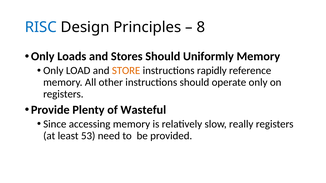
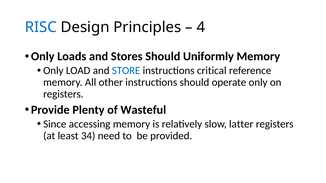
8: 8 -> 4 (201, 27)
STORE colour: orange -> blue (126, 71)
rapidly: rapidly -> critical (212, 71)
really: really -> latter (241, 124)
53: 53 -> 34 (88, 136)
